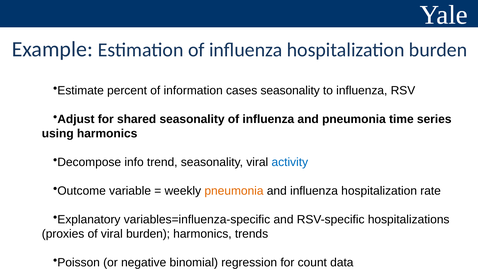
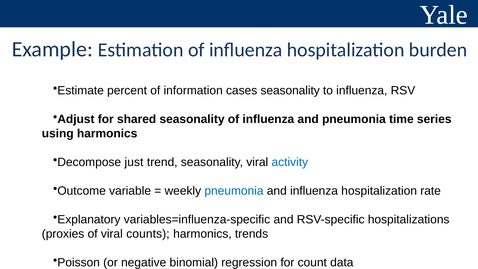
info: info -> just (134, 162)
pneumonia colour: orange -> blue (234, 191)
viral burden: burden -> counts (148, 234)
